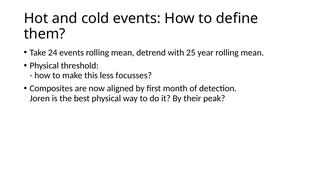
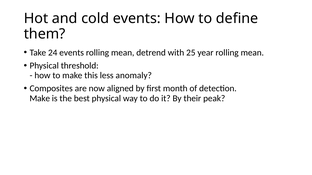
focusses: focusses -> anomaly (134, 76)
Joren: Joren -> Make (40, 99)
